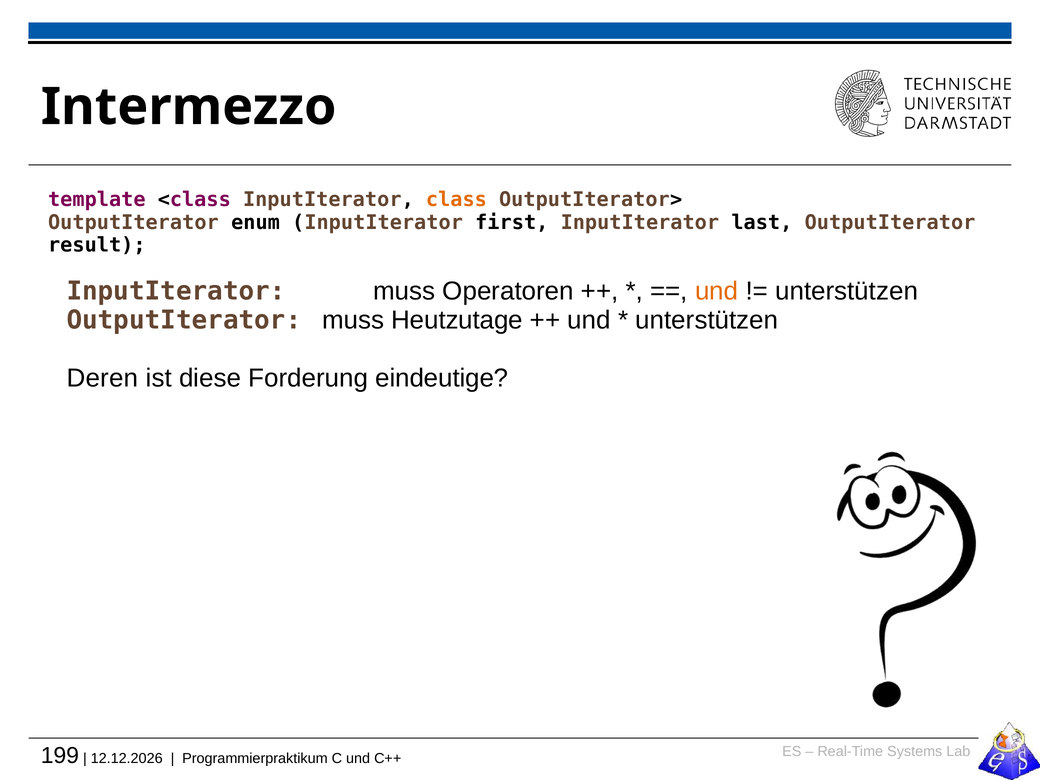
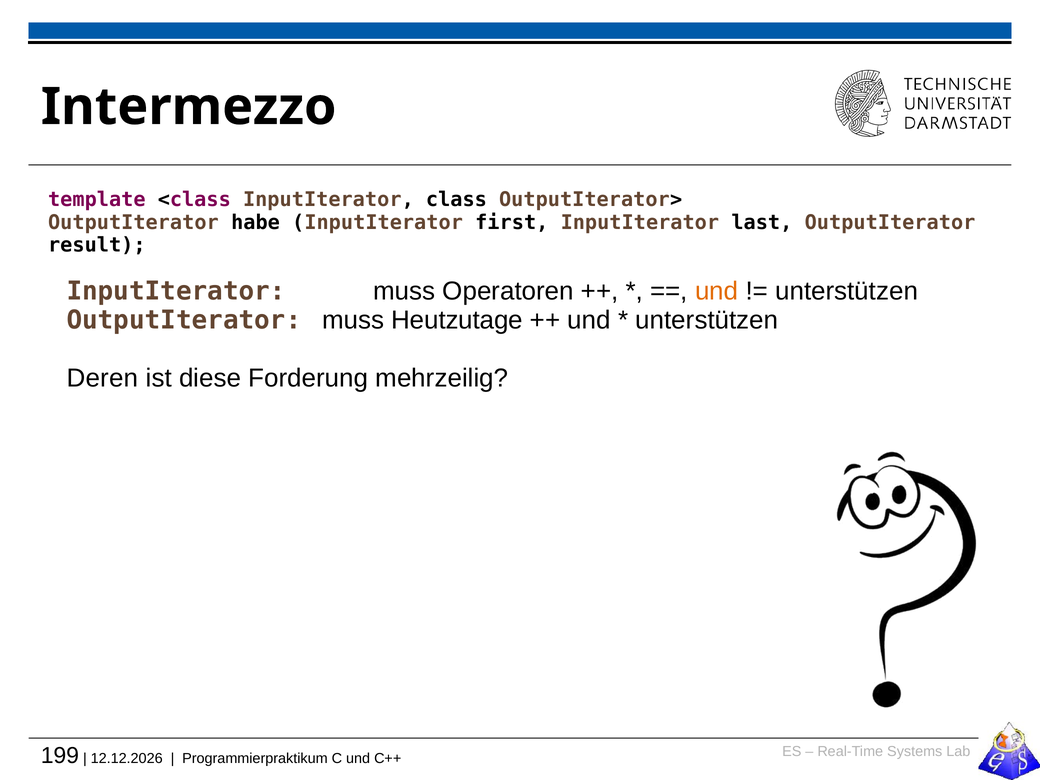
class colour: orange -> black (456, 200)
enum: enum -> habe (255, 222)
eindeutige: eindeutige -> mehrzeilig (442, 378)
